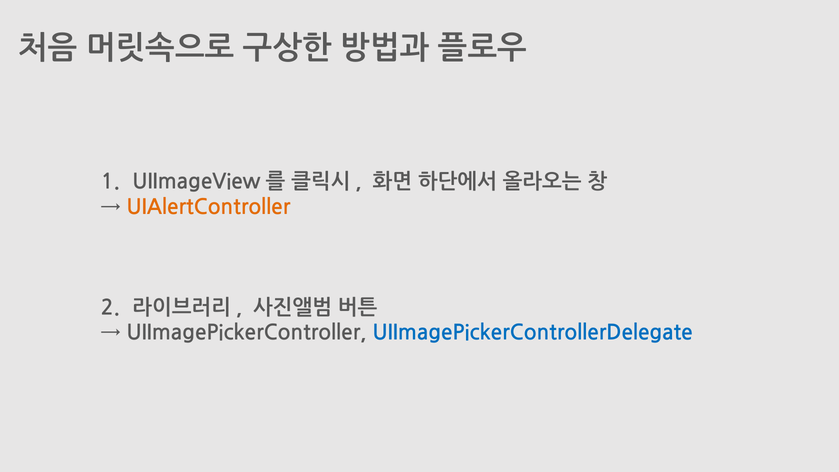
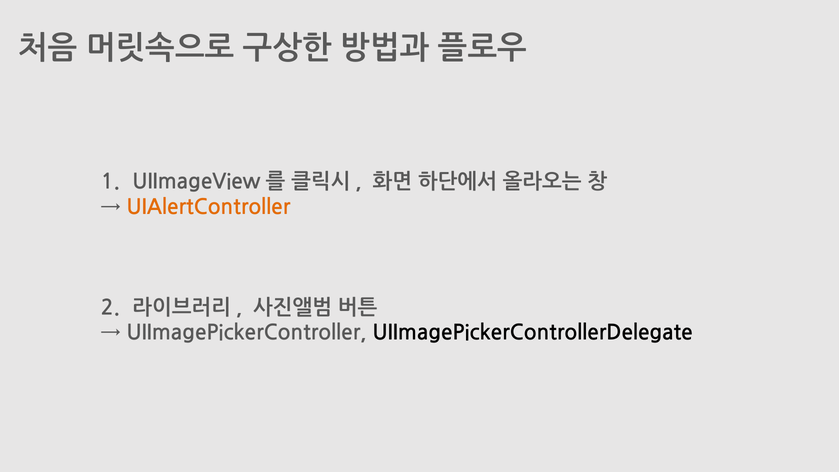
UIImagePickerControllerDelegate colour: blue -> black (533, 333)
